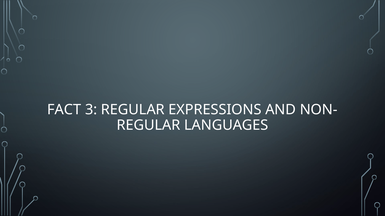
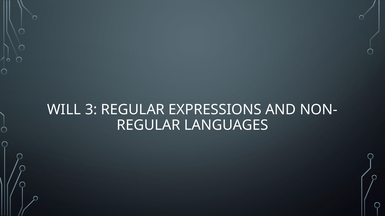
FACT: FACT -> WILL (64, 110)
